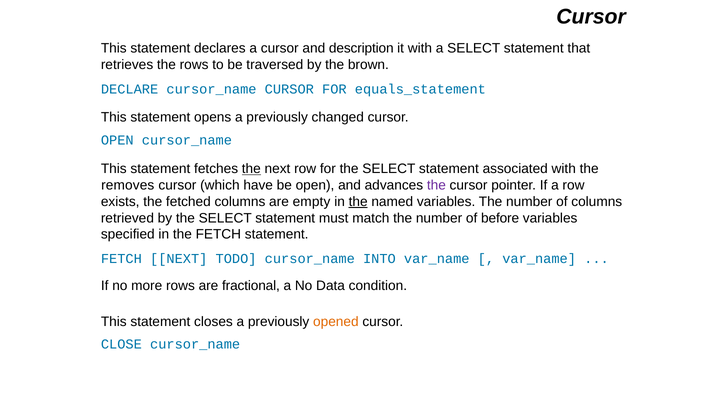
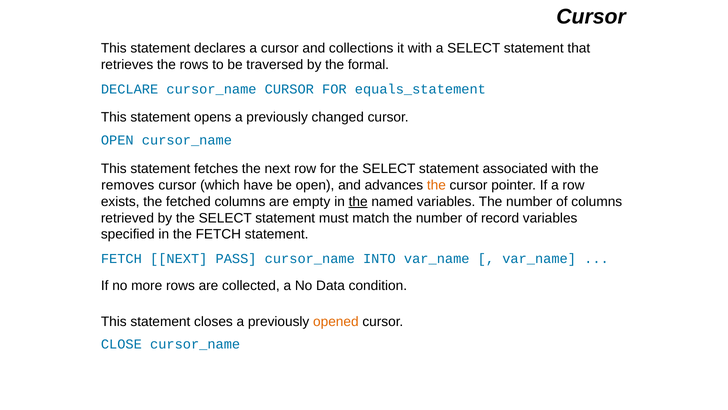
description: description -> collections (361, 48)
brown: brown -> formal (368, 65)
the underline: present -> none (251, 169)
the colour: purple -> orange (436, 185)
before: before -> record (500, 218)
TODO: TODO -> PASS (236, 258)
fractional: fractional -> collected (251, 286)
